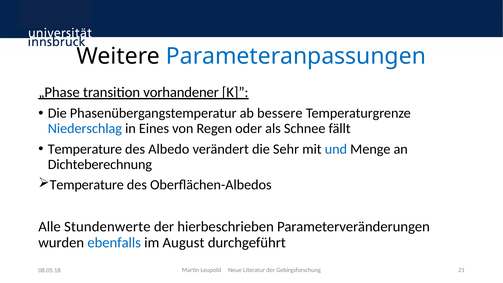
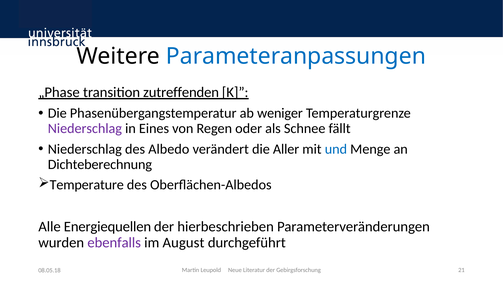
vorhandener: vorhandener -> zutreffenden (181, 92)
bessere: bessere -> weniger (280, 113)
Niederschlag colour: blue -> purple (85, 129)
Temperature: Temperature -> Niederschlag (85, 149)
Sehr: Sehr -> Aller (286, 149)
Stundenwerte: Stundenwerte -> Energiequellen (107, 227)
ebenfalls colour: blue -> purple (114, 243)
